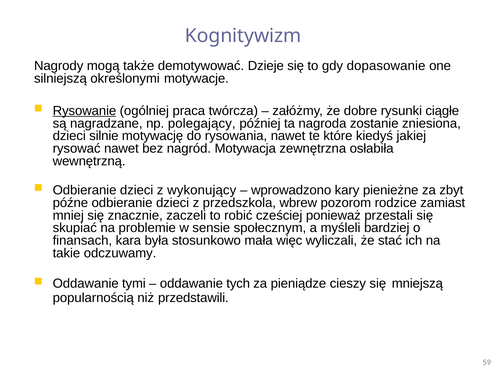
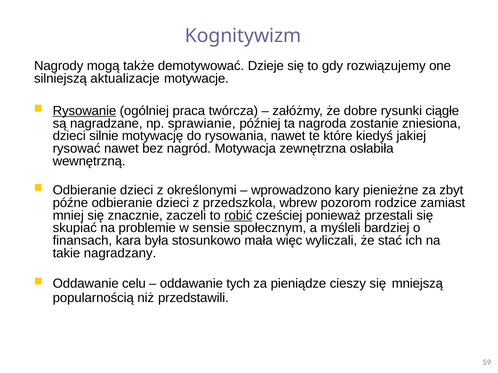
dopasowanie: dopasowanie -> rozwiązujemy (386, 66)
określonymi: określonymi -> aktualizacje (125, 79)
polegający: polegający -> sprawianie (202, 124)
wykonujący: wykonujący -> określonymi (202, 190)
robić underline: none -> present (238, 216)
odczuwamy: odczuwamy -> nagradzany (120, 253)
tymi: tymi -> celu (134, 284)
